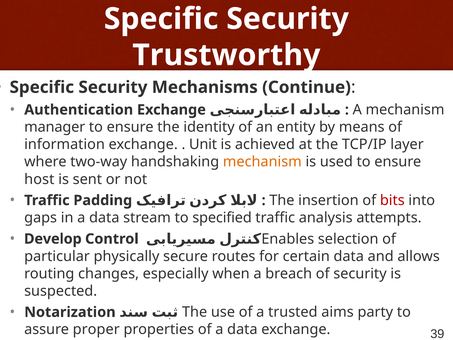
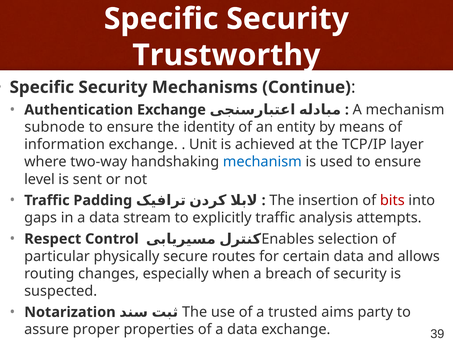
manager: manager -> subnode (55, 127)
mechanism colour: orange -> blue (262, 162)
host: host -> level (39, 179)
specified: specified -> explicitly (222, 218)
Develop: Develop -> Respect (53, 239)
